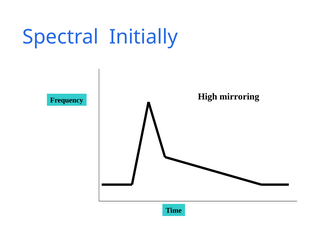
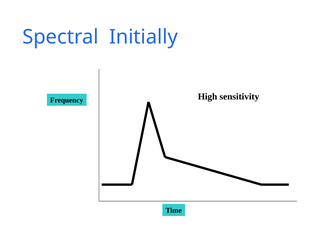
mirroring: mirroring -> sensitivity (239, 96)
